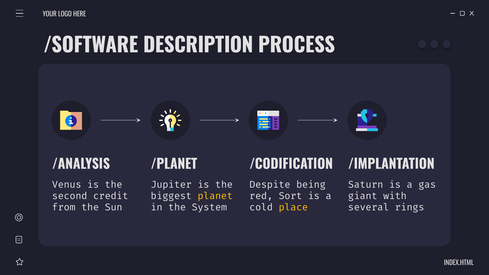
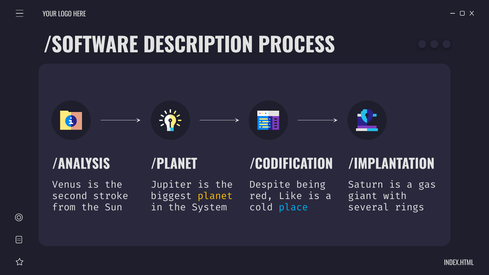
credit: credit -> stroke (111, 196)
Sort: Sort -> Like (290, 196)
place colour: yellow -> light blue (293, 207)
